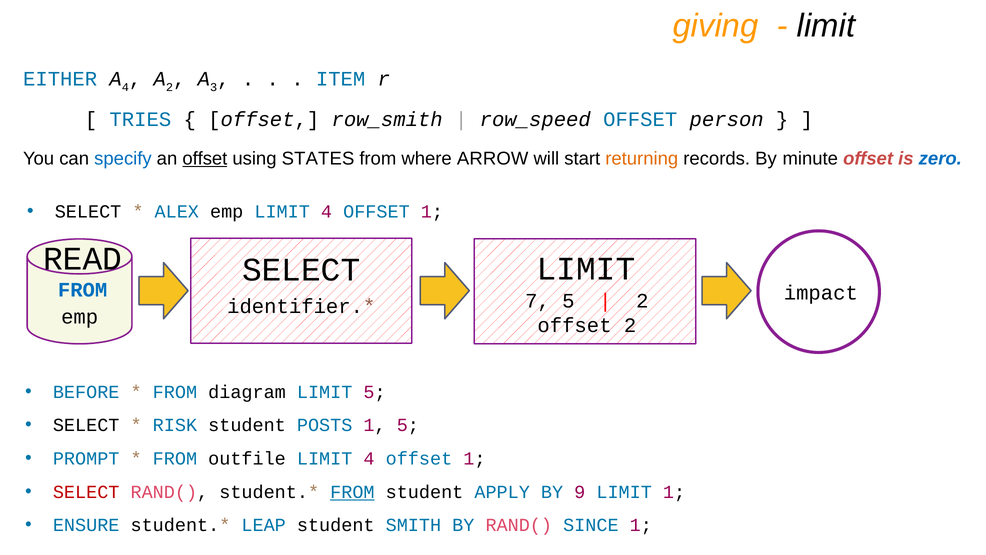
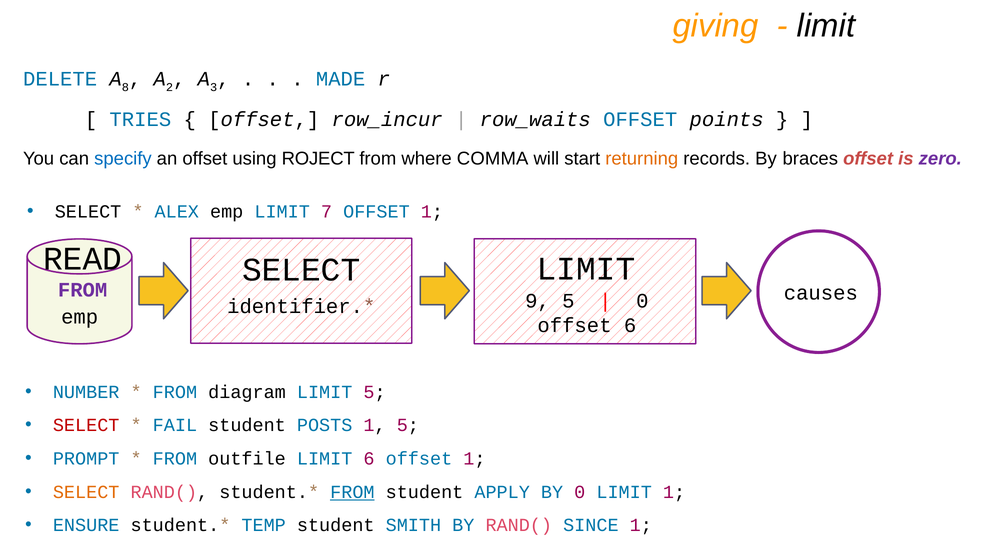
EITHER: EITHER -> DELETE (60, 79)
4: 4 -> 8 (125, 87)
ITEM: ITEM -> MADE (341, 79)
row_smith: row_smith -> row_incur (387, 119)
row_speed: row_speed -> row_waits (535, 119)
person: person -> points (727, 119)
offset underline: present -> none (205, 159)
STATES: STATES -> ROJECT (318, 159)
ARROW: ARROW -> COMMA (493, 159)
minute: minute -> braces (810, 159)
zero colour: blue -> purple (940, 159)
emp LIMIT 4: 4 -> 7 (327, 211)
FROM colour: blue -> purple (83, 290)
impact: impact -> causes (821, 293)
7: 7 -> 9 (537, 301)
2: 2 -> 0 (642, 301)
offset 2: 2 -> 6 (630, 325)
BEFORE: BEFORE -> NUMBER (86, 392)
SELECT colour: black -> red (86, 425)
RISK: RISK -> FAIL (175, 425)
4: 4 -> 6 (369, 458)
SELECT colour: red -> orange (86, 492)
BY 9: 9 -> 0 (580, 492)
LEAP: LEAP -> TEMP (264, 525)
